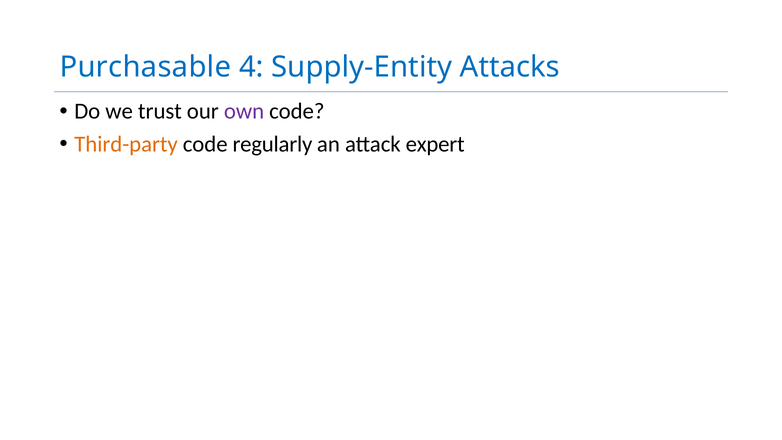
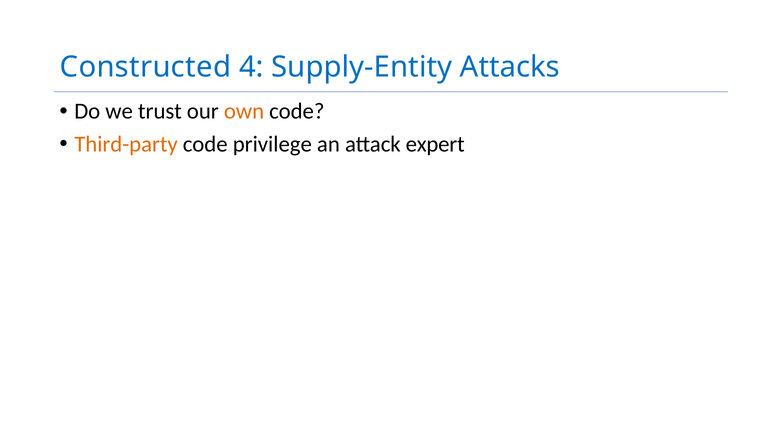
Purchasable: Purchasable -> Constructed (145, 67)
own colour: purple -> orange (244, 111)
regularly: regularly -> privilege (272, 144)
